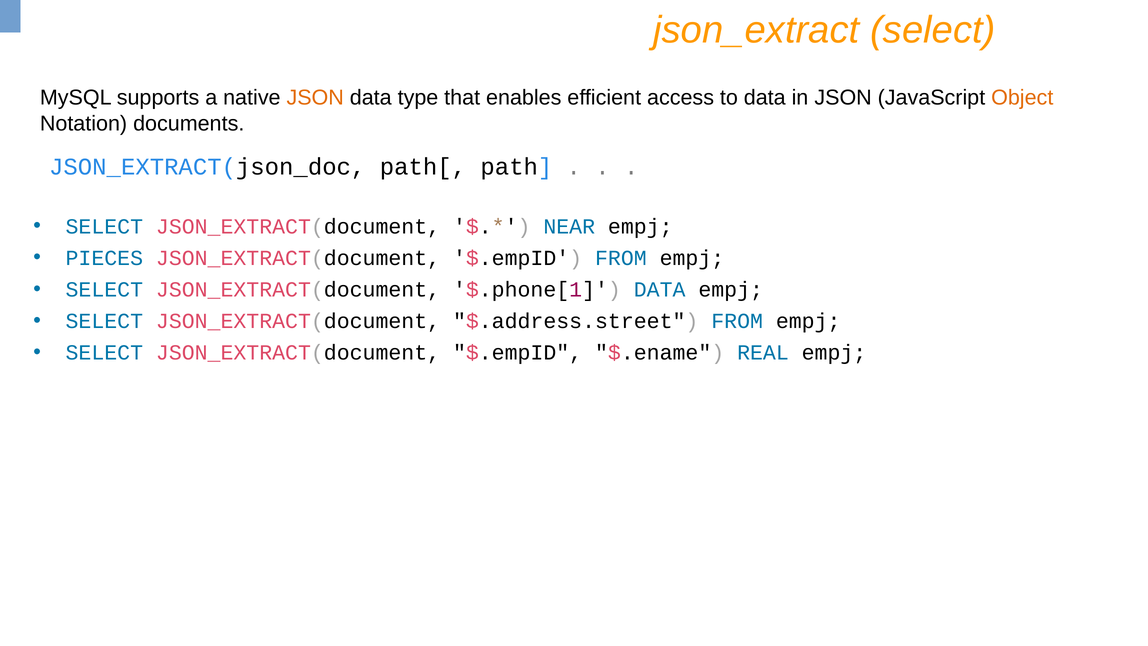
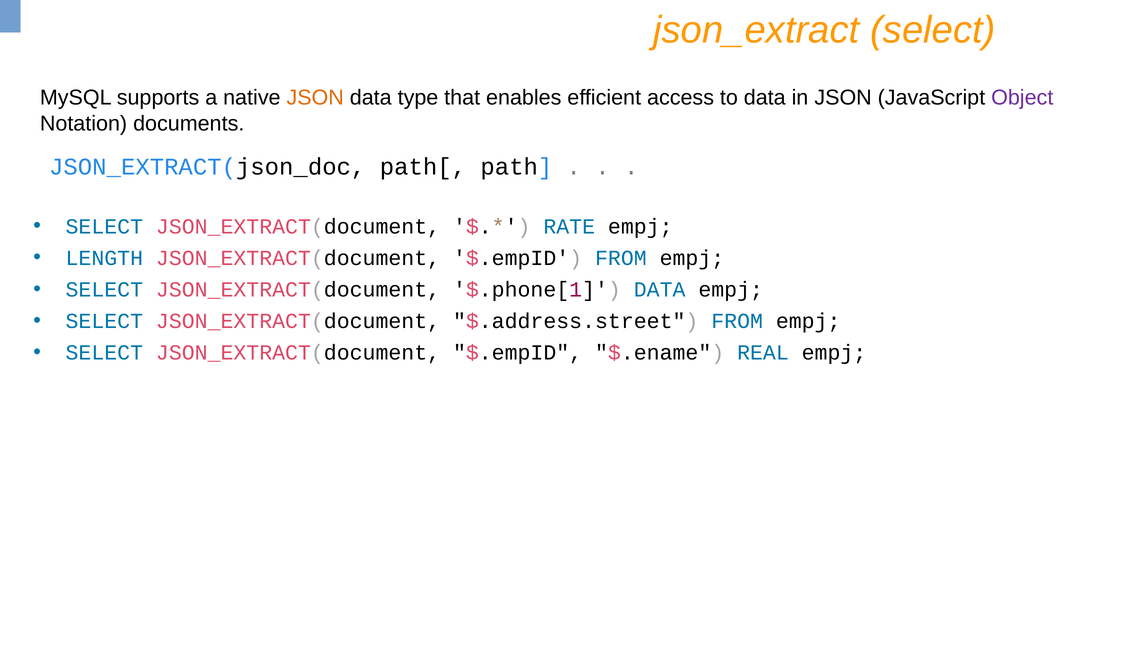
Object colour: orange -> purple (1022, 98)
NEAR: NEAR -> RATE (569, 226)
PIECES: PIECES -> LENGTH (104, 258)
